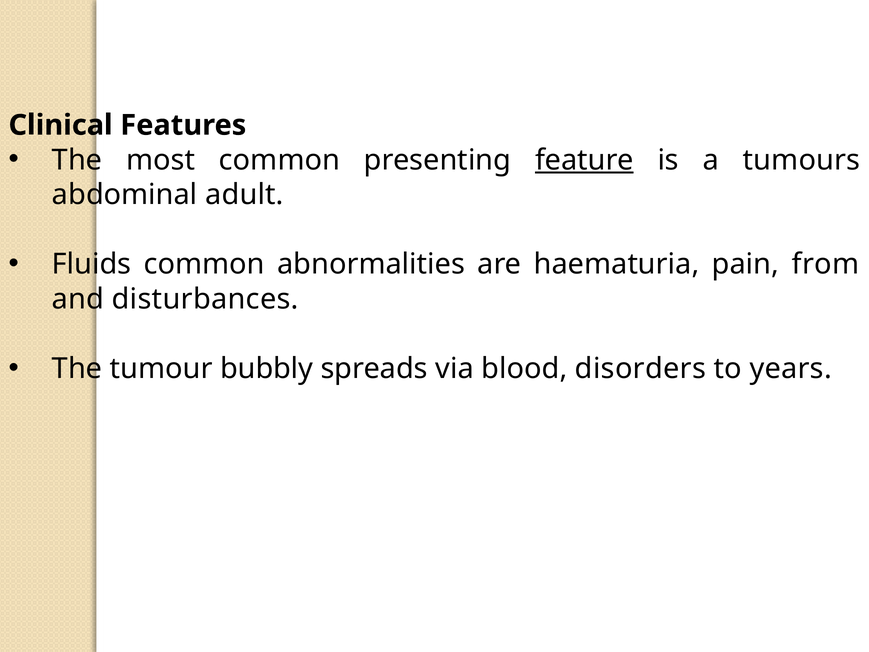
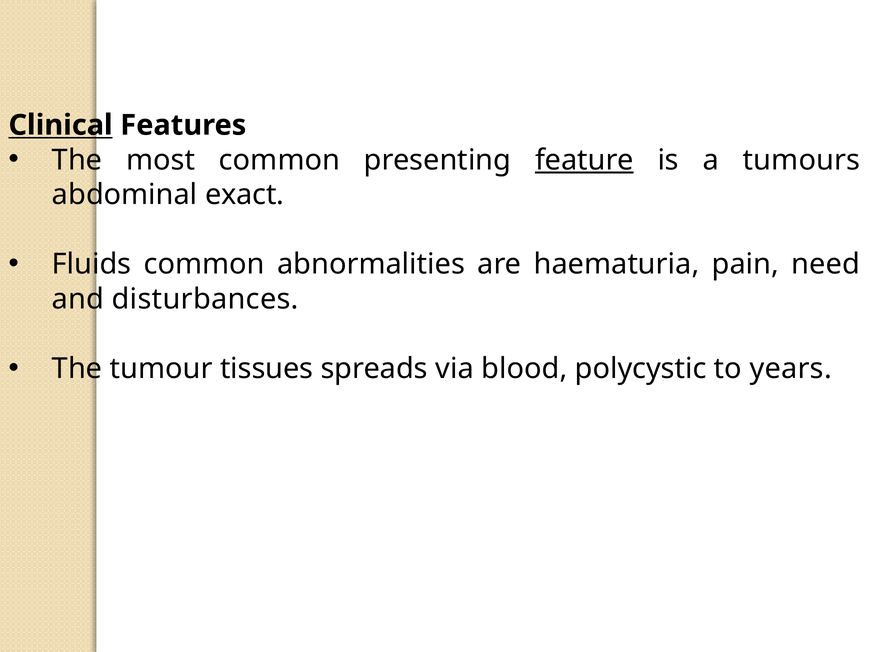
Clinical underline: none -> present (61, 125)
adult: adult -> exact (245, 195)
from: from -> need (826, 264)
bubbly: bubbly -> tissues (267, 368)
disorders: disorders -> polycystic (641, 368)
